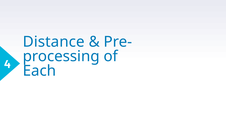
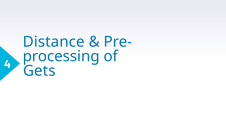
Each: Each -> Gets (39, 71)
